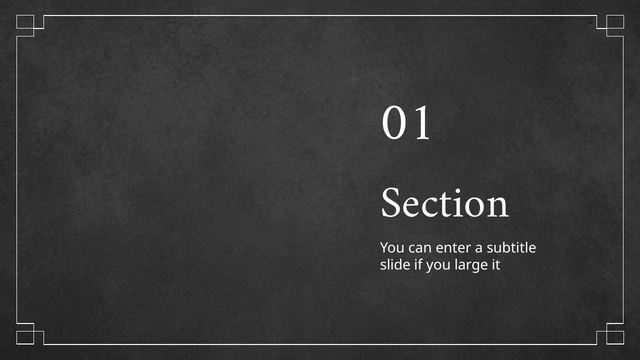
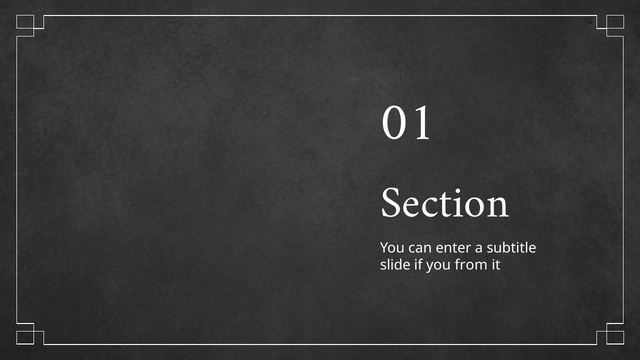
large: large -> from (471, 265)
